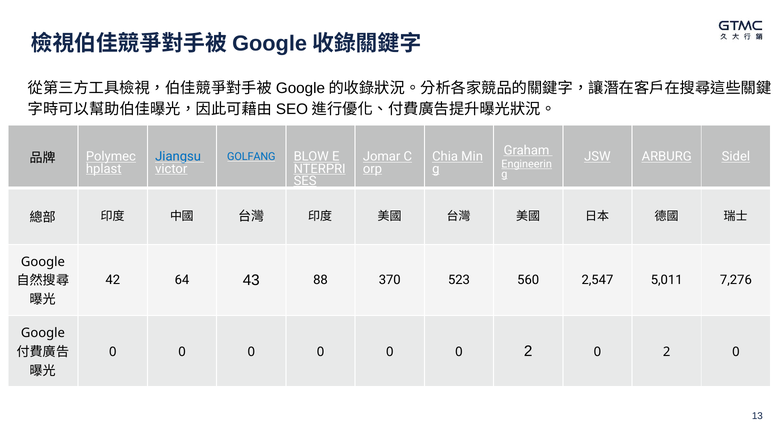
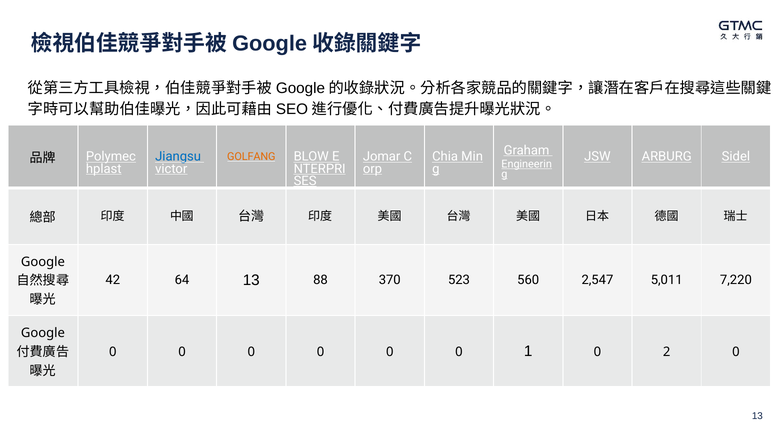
GOLFANG colour: blue -> orange (251, 157)
64 43: 43 -> 13 (251, 280)
7,276: 7,276 -> 7,220 (736, 280)
0 0 2: 2 -> 1 (528, 352)
